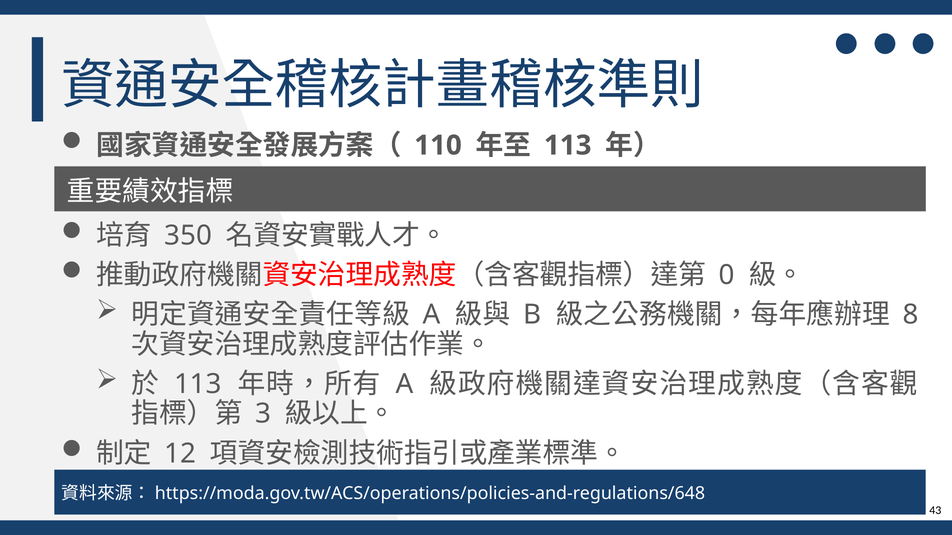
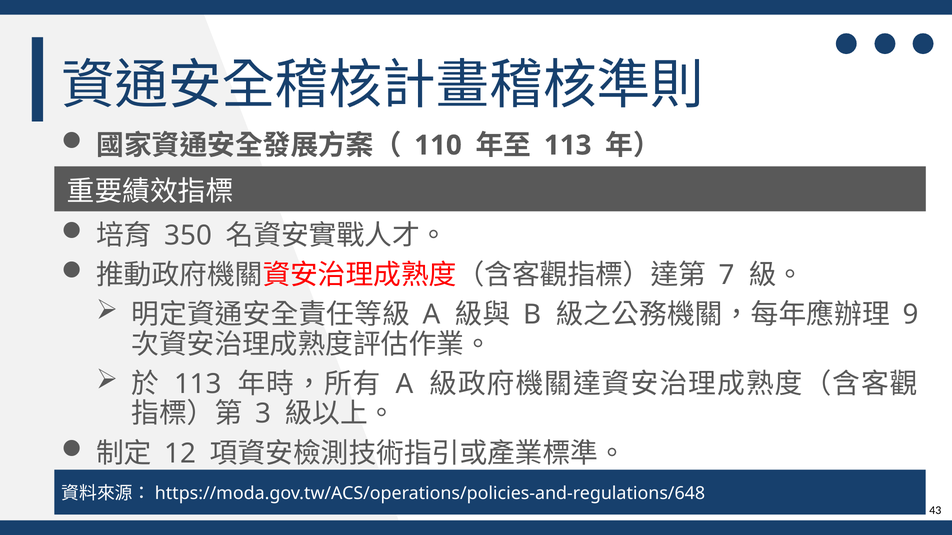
0: 0 -> 7 (727, 275)
8: 8 -> 9 (911, 315)
